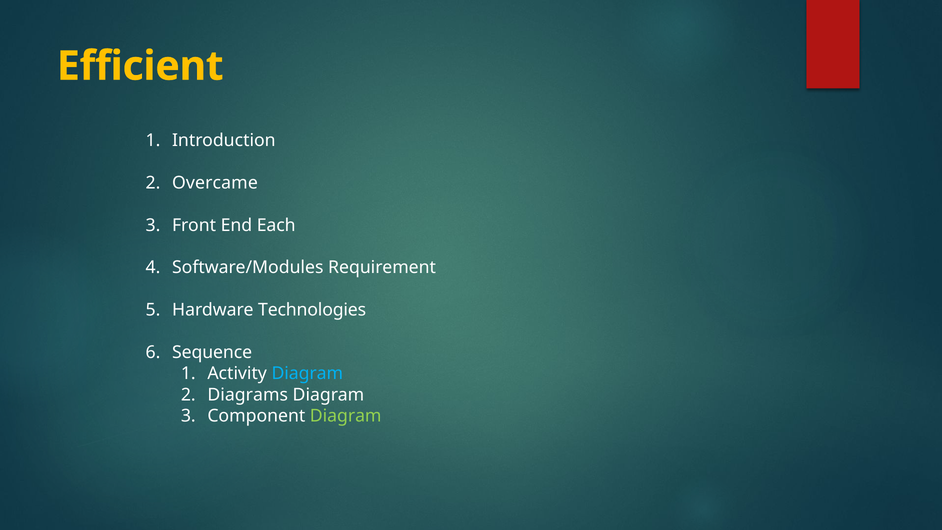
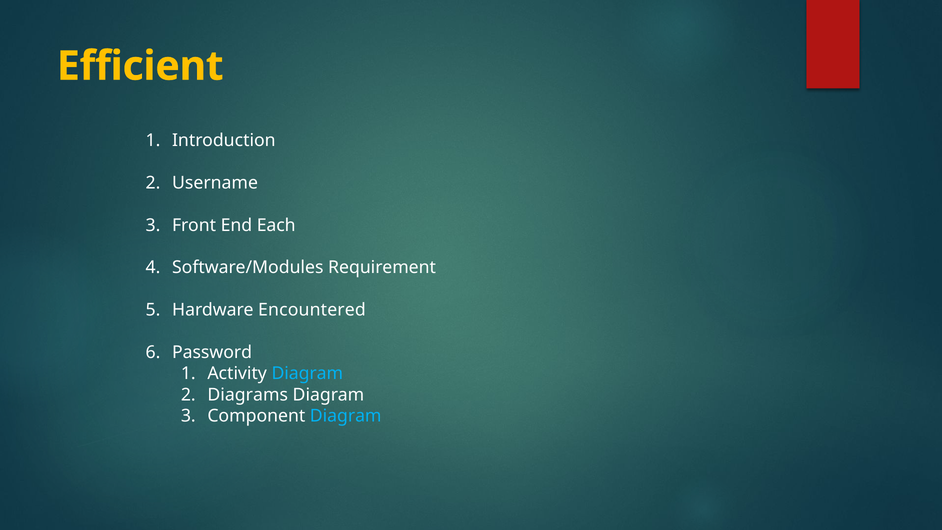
Overcame: Overcame -> Username (215, 183)
Technologies: Technologies -> Encountered (312, 310)
Sequence: Sequence -> Password (212, 352)
Diagram colour: light green -> light blue (346, 416)
